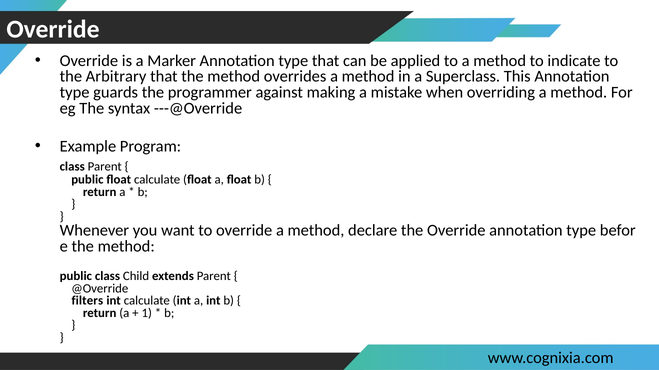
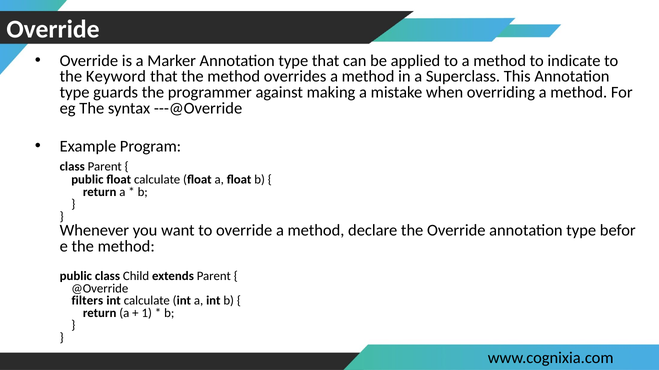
Arbitrary: Arbitrary -> Keyword (116, 77)
